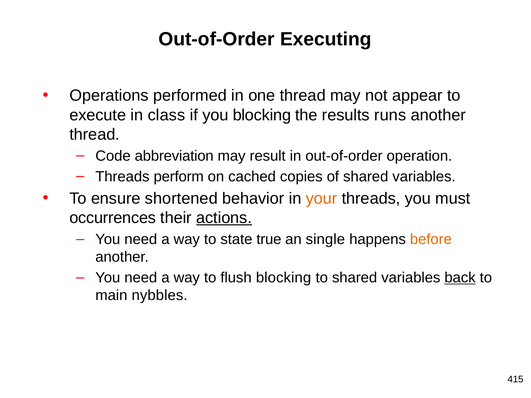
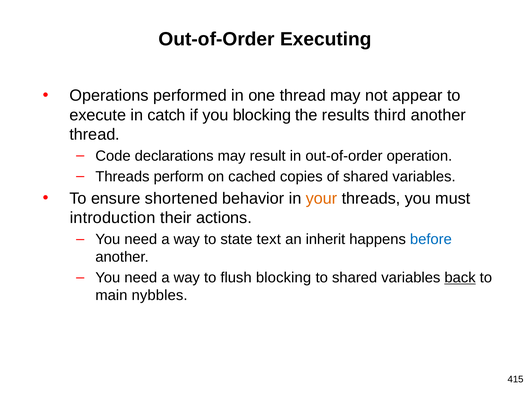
class: class -> catch (167, 115)
runs: runs -> third (390, 115)
abbreviation: abbreviation -> declarations (174, 156)
occurrences: occurrences -> introduction (113, 218)
actions underline: present -> none (224, 218)
true: true -> text (269, 240)
single: single -> inherit (325, 240)
before colour: orange -> blue (431, 240)
